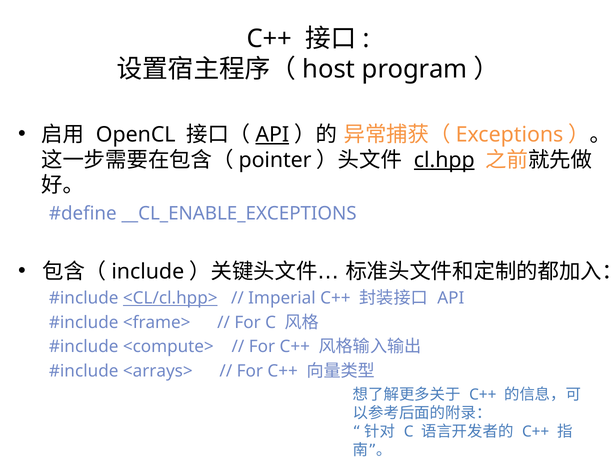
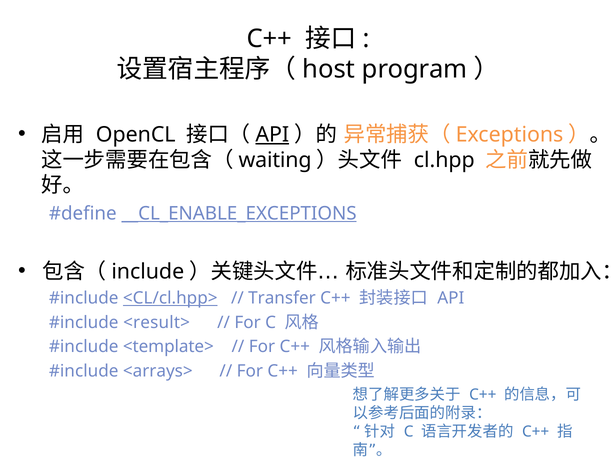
pointer: pointer -> waiting (275, 160)
cl.hpp underline: present -> none (444, 160)
__CL_ENABLE_EXCEPTIONS underline: none -> present (239, 213)
Imperial: Imperial -> Transfer (282, 298)
<frame>: <frame> -> <result> (157, 322)
<compute>: <compute> -> <template> (168, 347)
